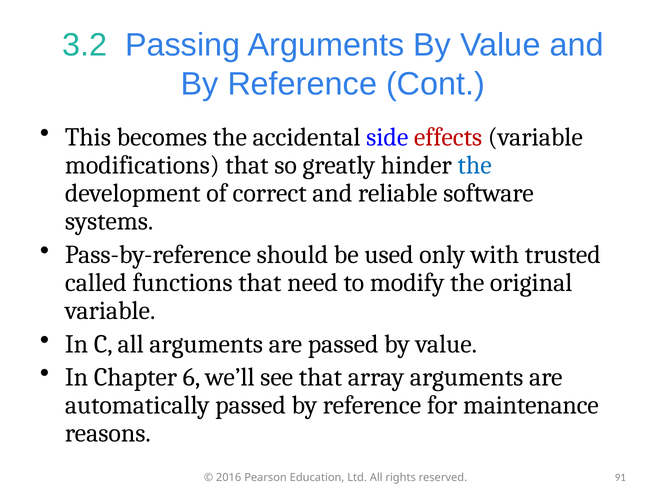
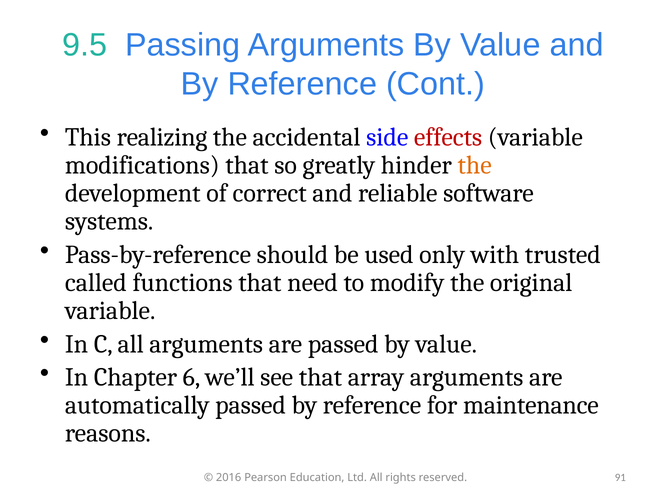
3.2: 3.2 -> 9.5 (85, 45)
becomes: becomes -> realizing (162, 137)
the colour: blue -> orange (475, 165)
